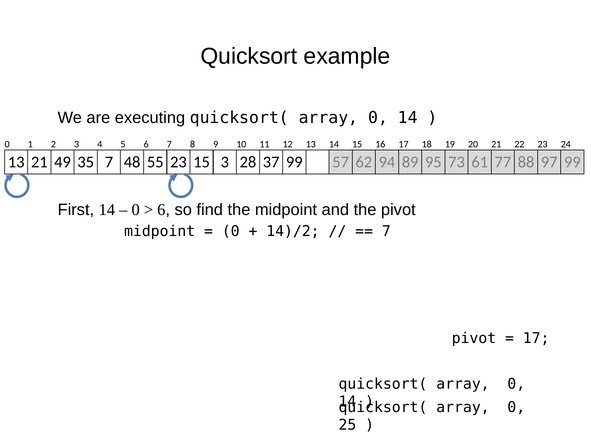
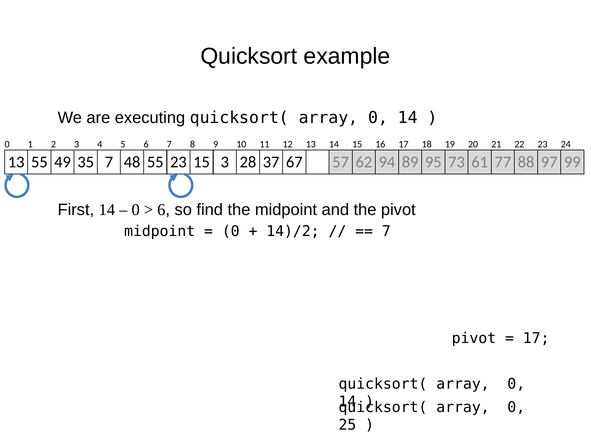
13 21: 21 -> 55 (39, 162)
37 99: 99 -> 67 (294, 162)
